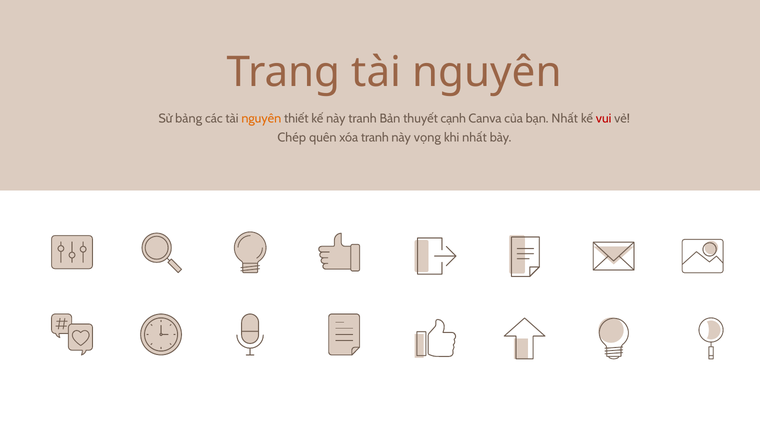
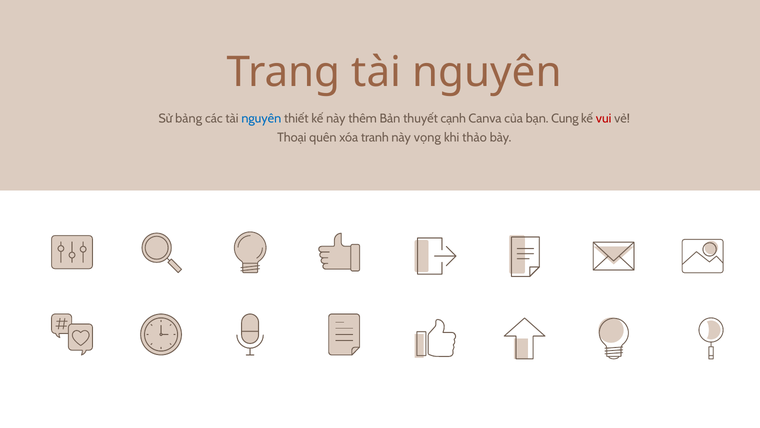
nguyên colour: orange -> blue (261, 118)
này tranh: tranh -> thêm (363, 118)
bạn Nhất: Nhất -> Cung (565, 118)
Chép: Chép -> Thoại (292, 137)
khi nhất: nhất -> thảo (474, 137)
